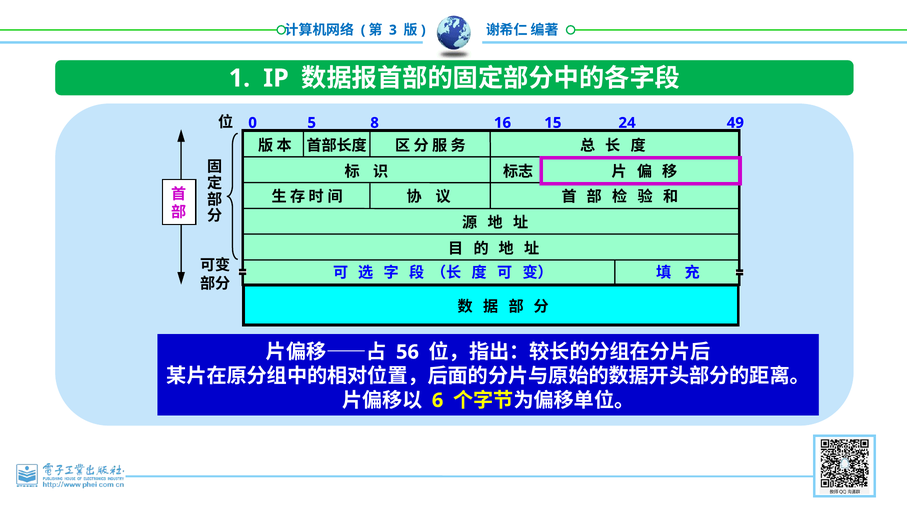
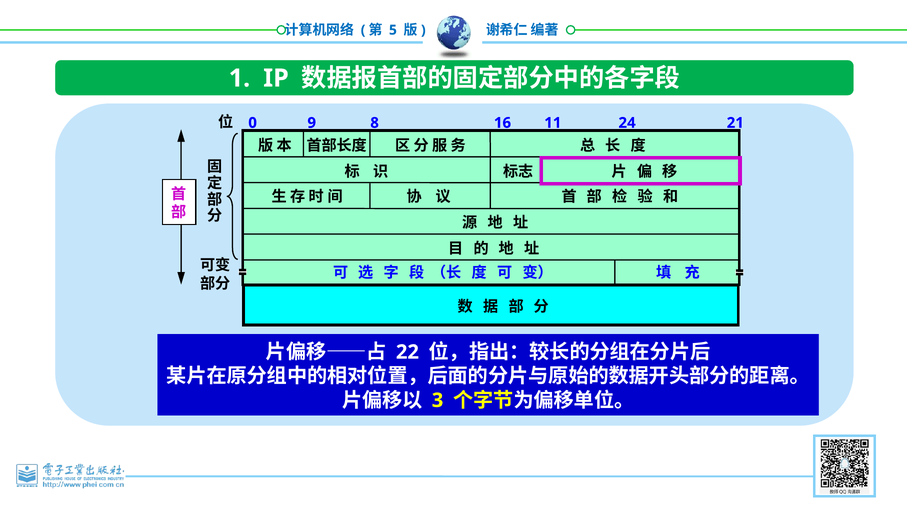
3: 3 -> 5 (393, 30)
5: 5 -> 9 (312, 123)
15: 15 -> 11 (553, 123)
49: 49 -> 21 (735, 123)
56: 56 -> 22 (407, 352)
6: 6 -> 3 (438, 401)
